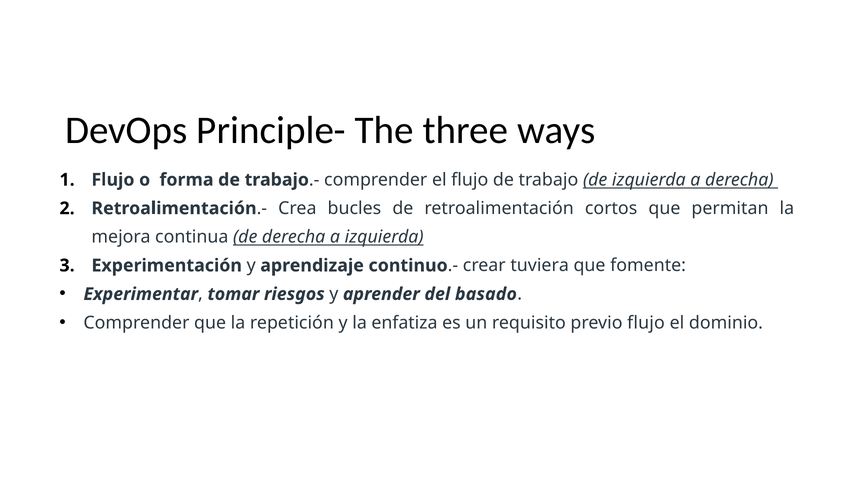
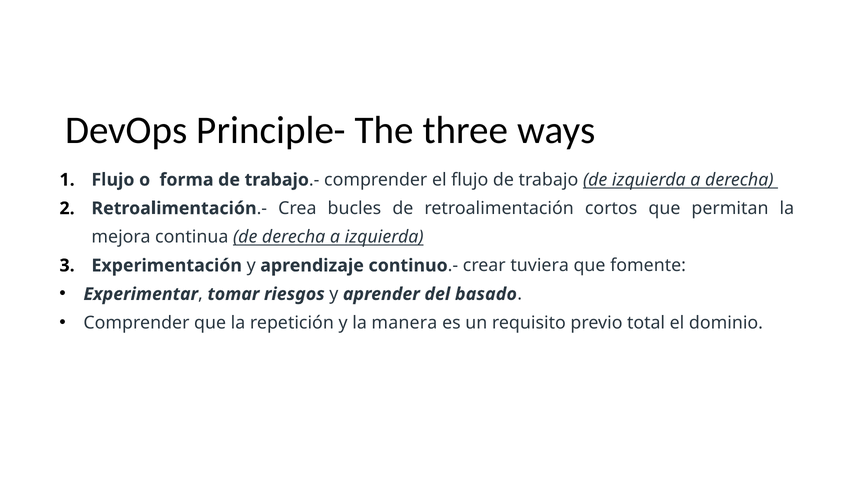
enfatiza: enfatiza -> manera (404, 323)
previo flujo: flujo -> total (646, 323)
